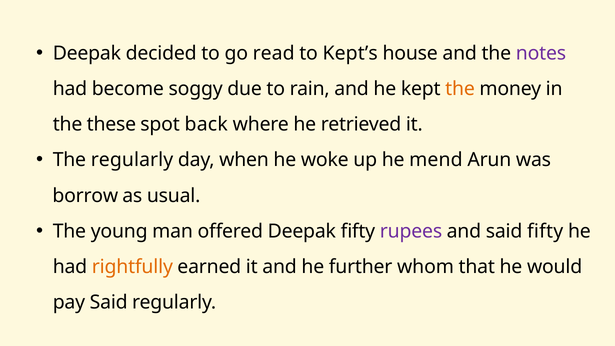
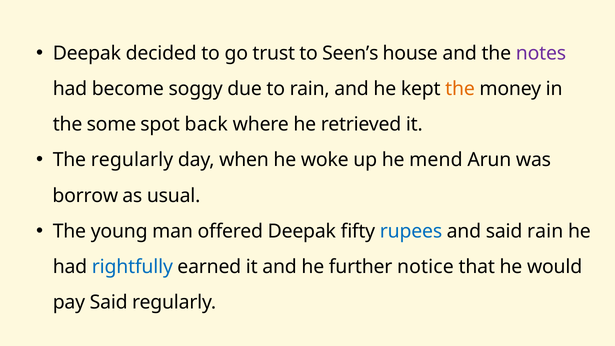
read: read -> trust (274, 53)
Kept’s: Kept’s -> Seen’s (350, 53)
these: these -> some (111, 124)
rupees colour: purple -> blue (411, 231)
said fifty: fifty -> rain (545, 231)
rightfully colour: orange -> blue (132, 267)
whom: whom -> notice (425, 267)
